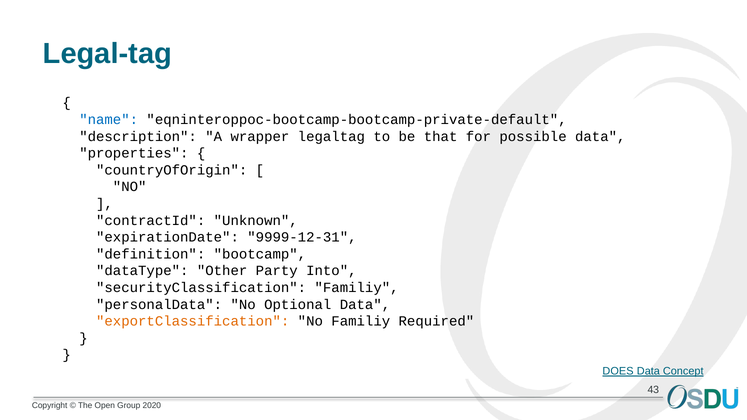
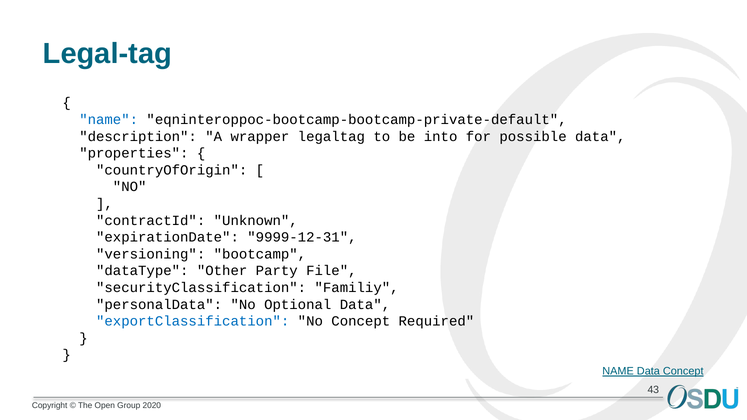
that: that -> into (441, 136)
definition: definition -> versioning (151, 254)
Into: Into -> File (331, 271)
exportClassification colour: orange -> blue (193, 321)
No Familiy: Familiy -> Concept (361, 321)
DOES: DOES -> NAME (618, 371)
